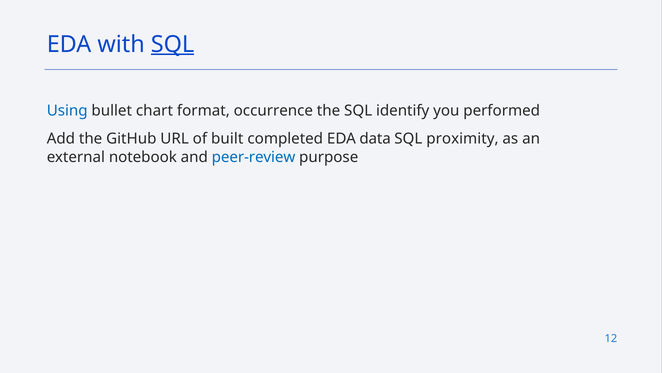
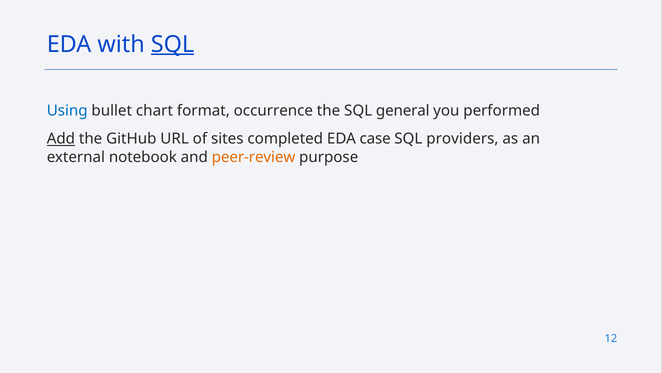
identify: identify -> general (403, 111)
Add underline: none -> present (61, 139)
built: built -> sites (227, 139)
data: data -> case (375, 139)
proximity: proximity -> providers (462, 139)
peer-review colour: blue -> orange (254, 157)
